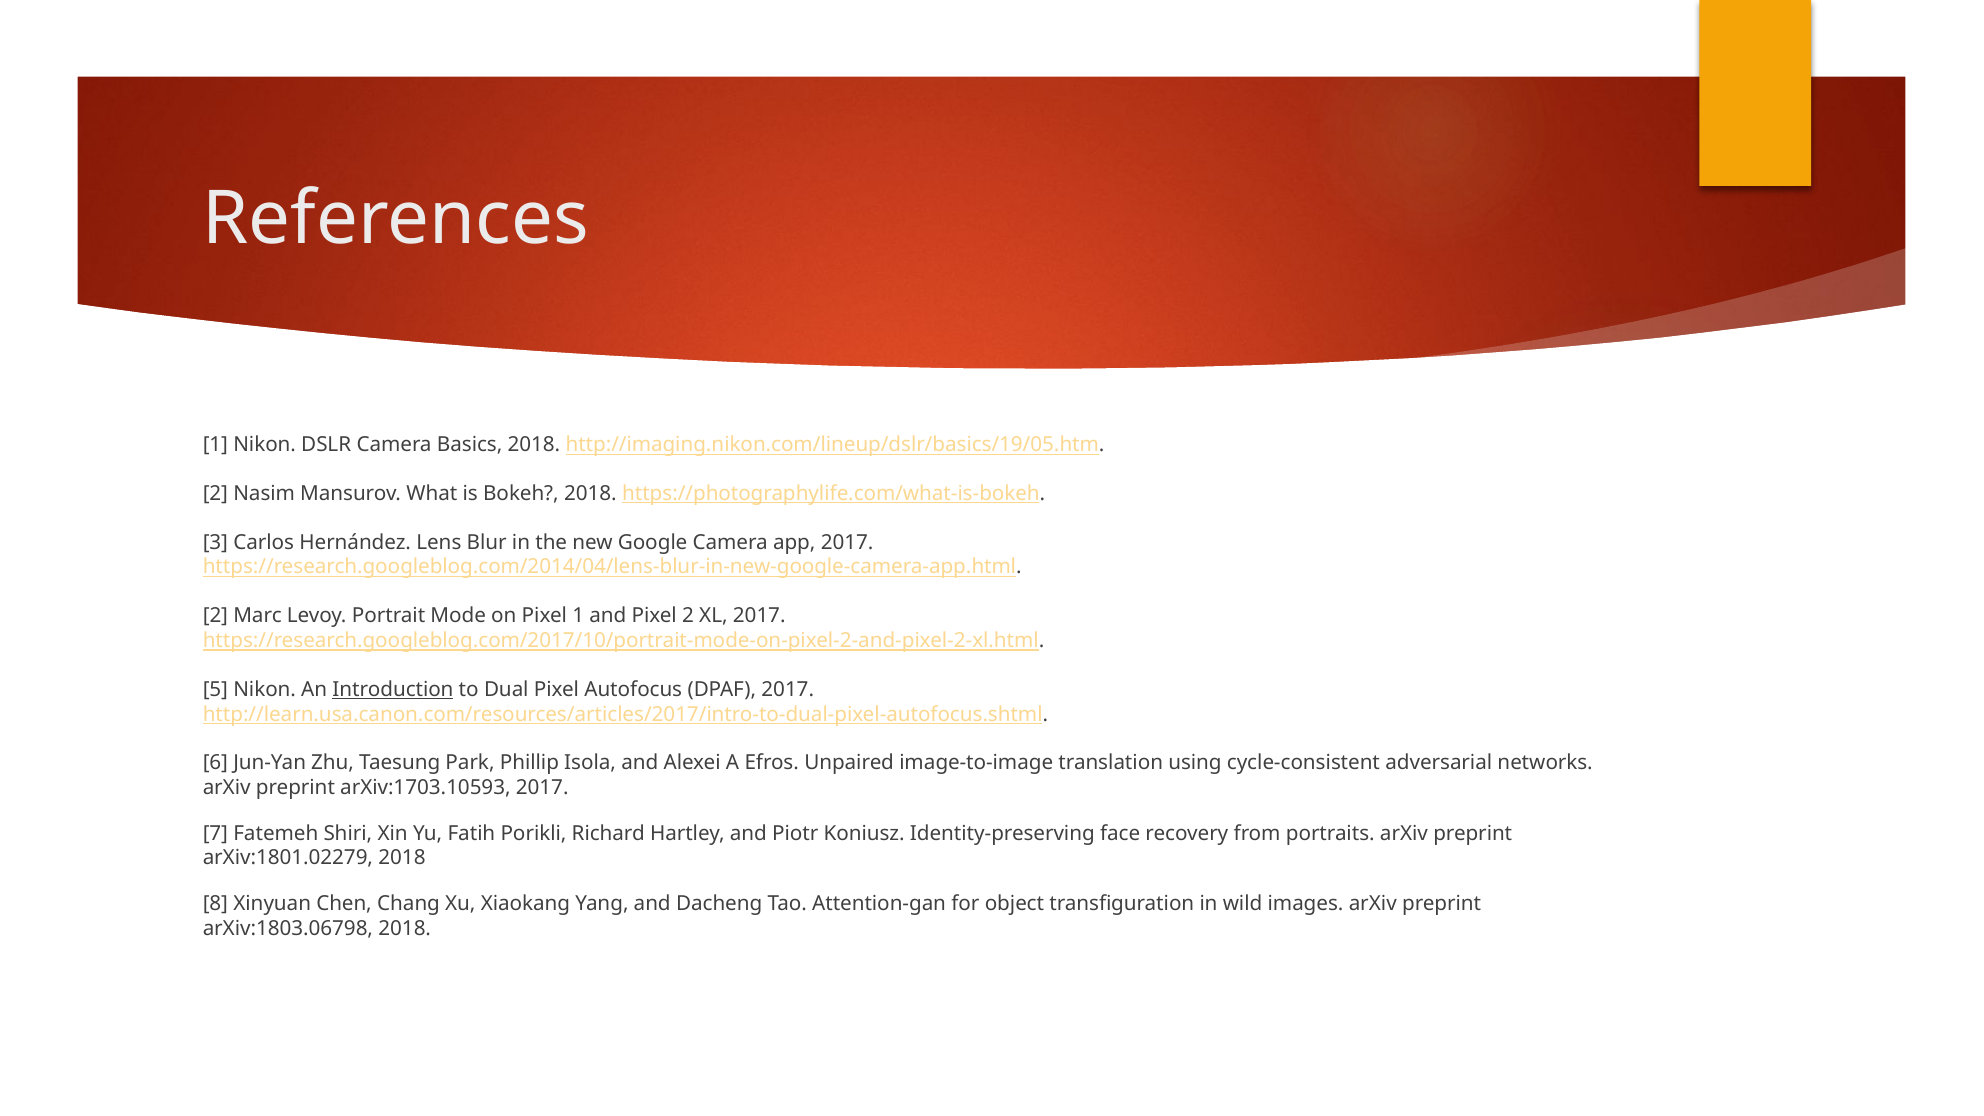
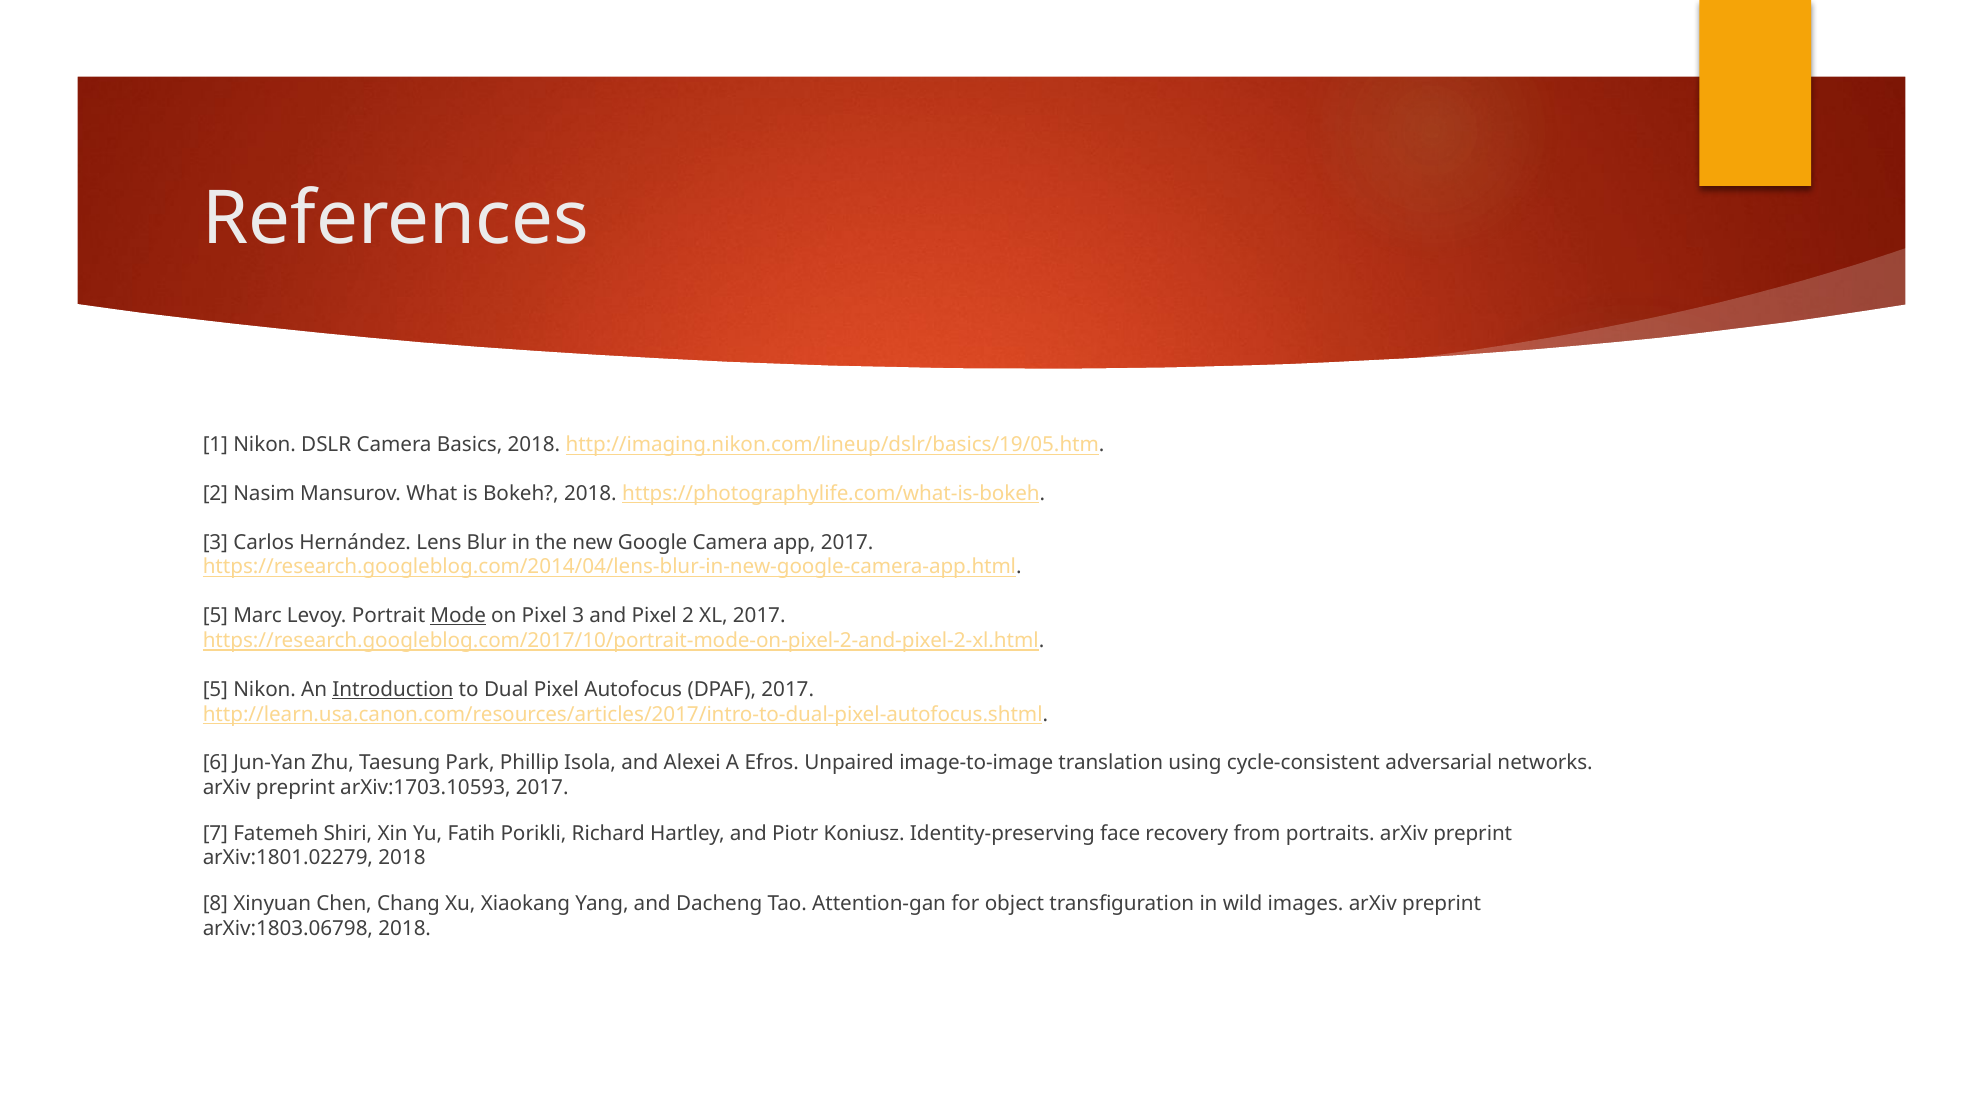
2: 2 -> 5 (215, 616)
Mode underline: none -> present (458, 616)
Pixel 1: 1 -> 3 (578, 616)
